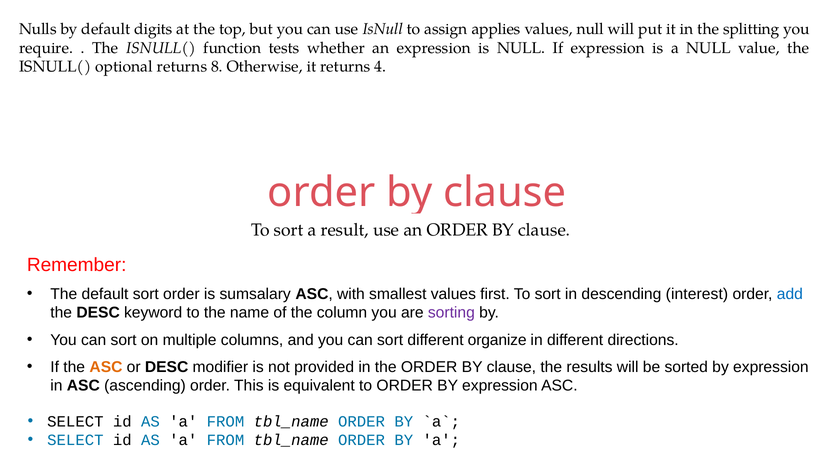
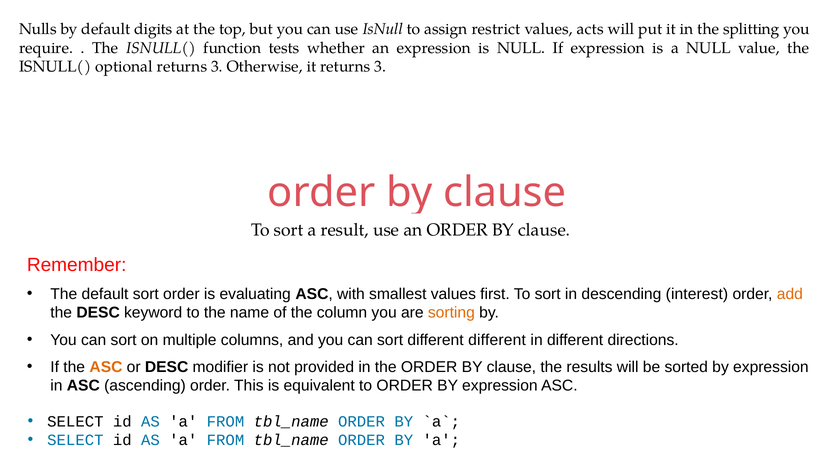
applies: applies -> restrict (496, 29)
values null: null -> acts (590, 29)
8: 8 -> 3 (217, 67)
it returns 4: 4 -> 3 (380, 67)
sumsalary: sumsalary -> evaluating (255, 294)
add colour: blue -> orange (790, 294)
sorting colour: purple -> orange (451, 313)
different organize: organize -> different (497, 340)
